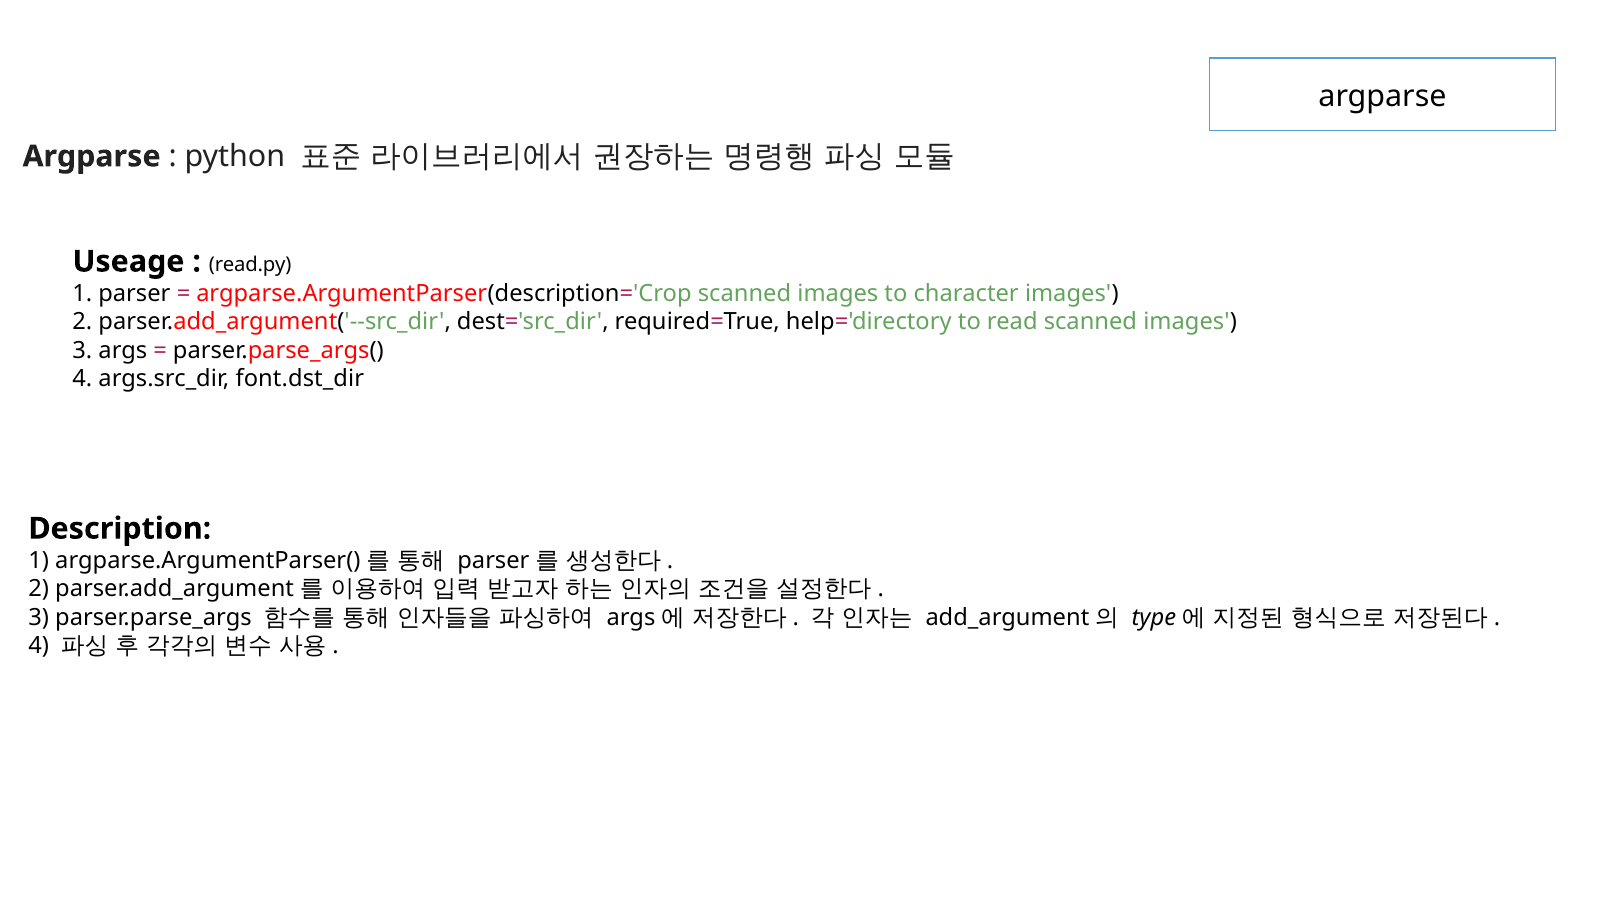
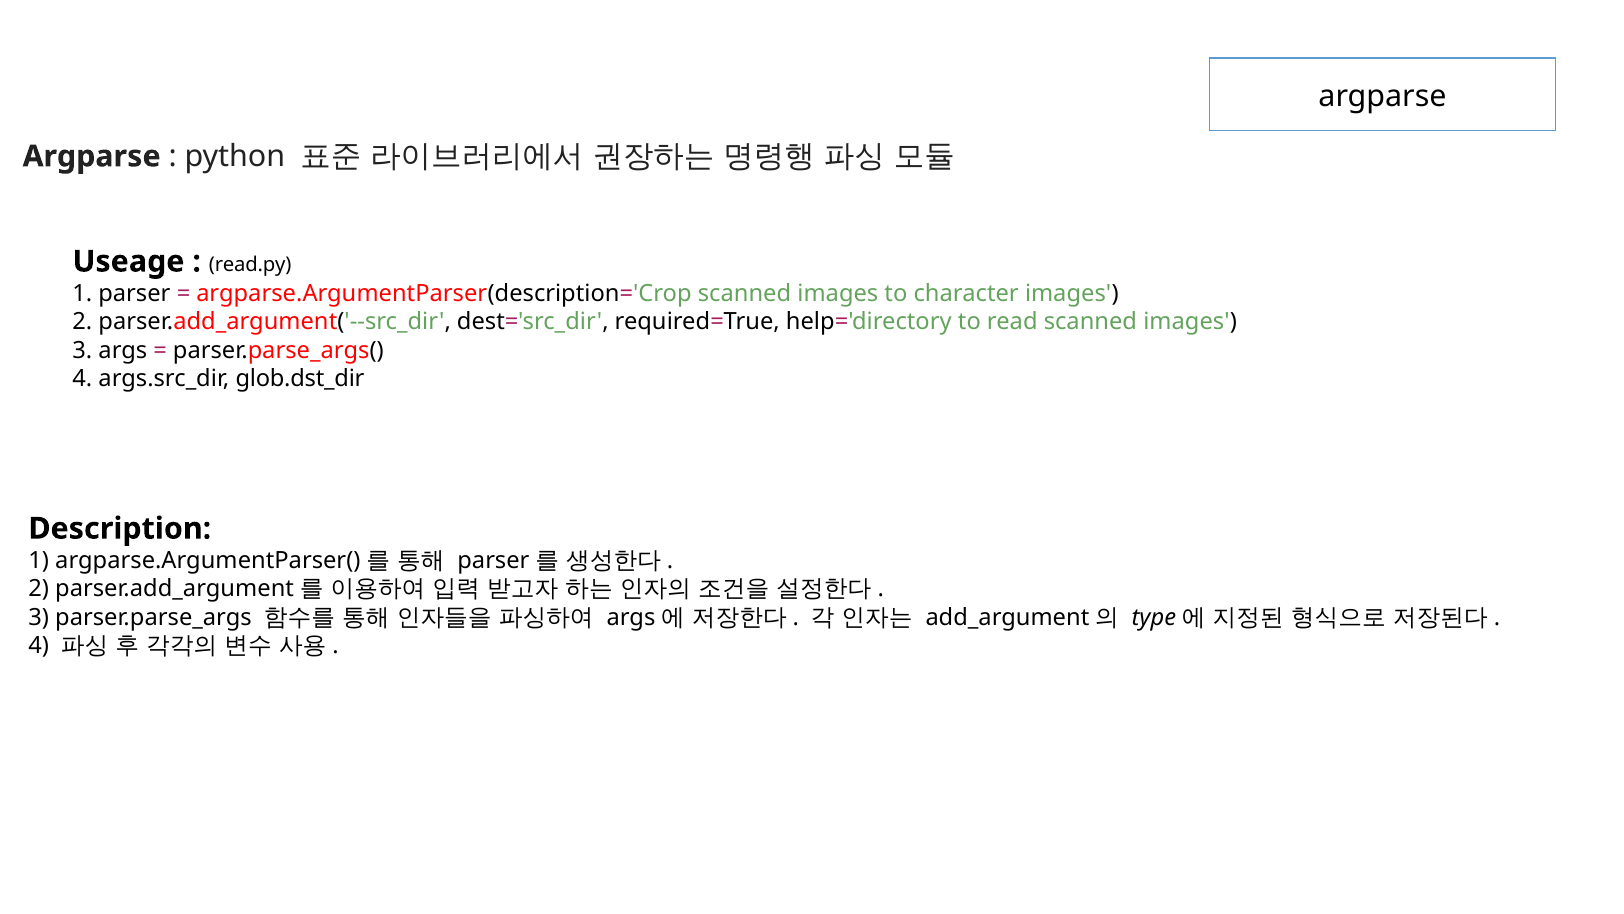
font.dst_dir: font.dst_dir -> glob.dst_dir (300, 379)
